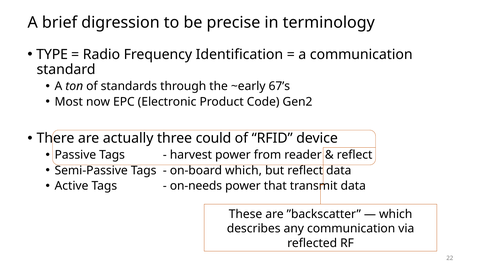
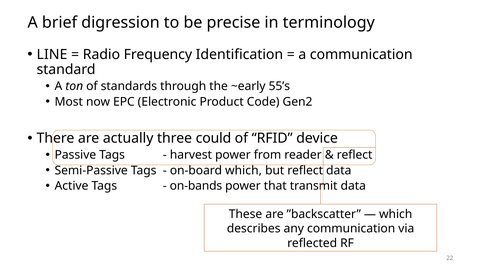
TYPE: TYPE -> LINE (52, 54)
67’s: 67’s -> 55’s (279, 86)
on-needs: on-needs -> on-bands (196, 186)
